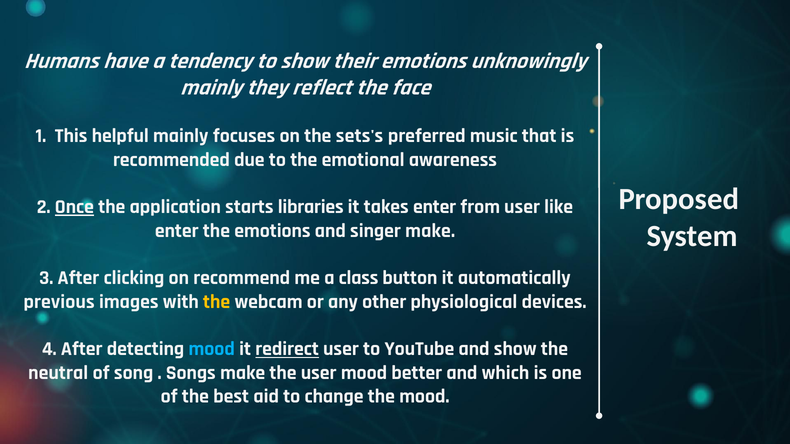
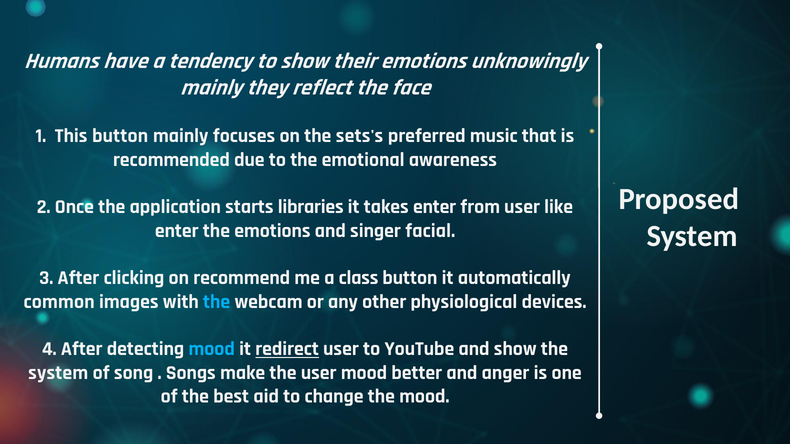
This helpful: helpful -> button (120, 136)
Once underline: present -> none (74, 207)
singer make: make -> facial (430, 231)
previous: previous -> common (59, 302)
the colour: yellow -> light blue (217, 302)
neutral: neutral -> system (58, 373)
which: which -> anger (505, 373)
